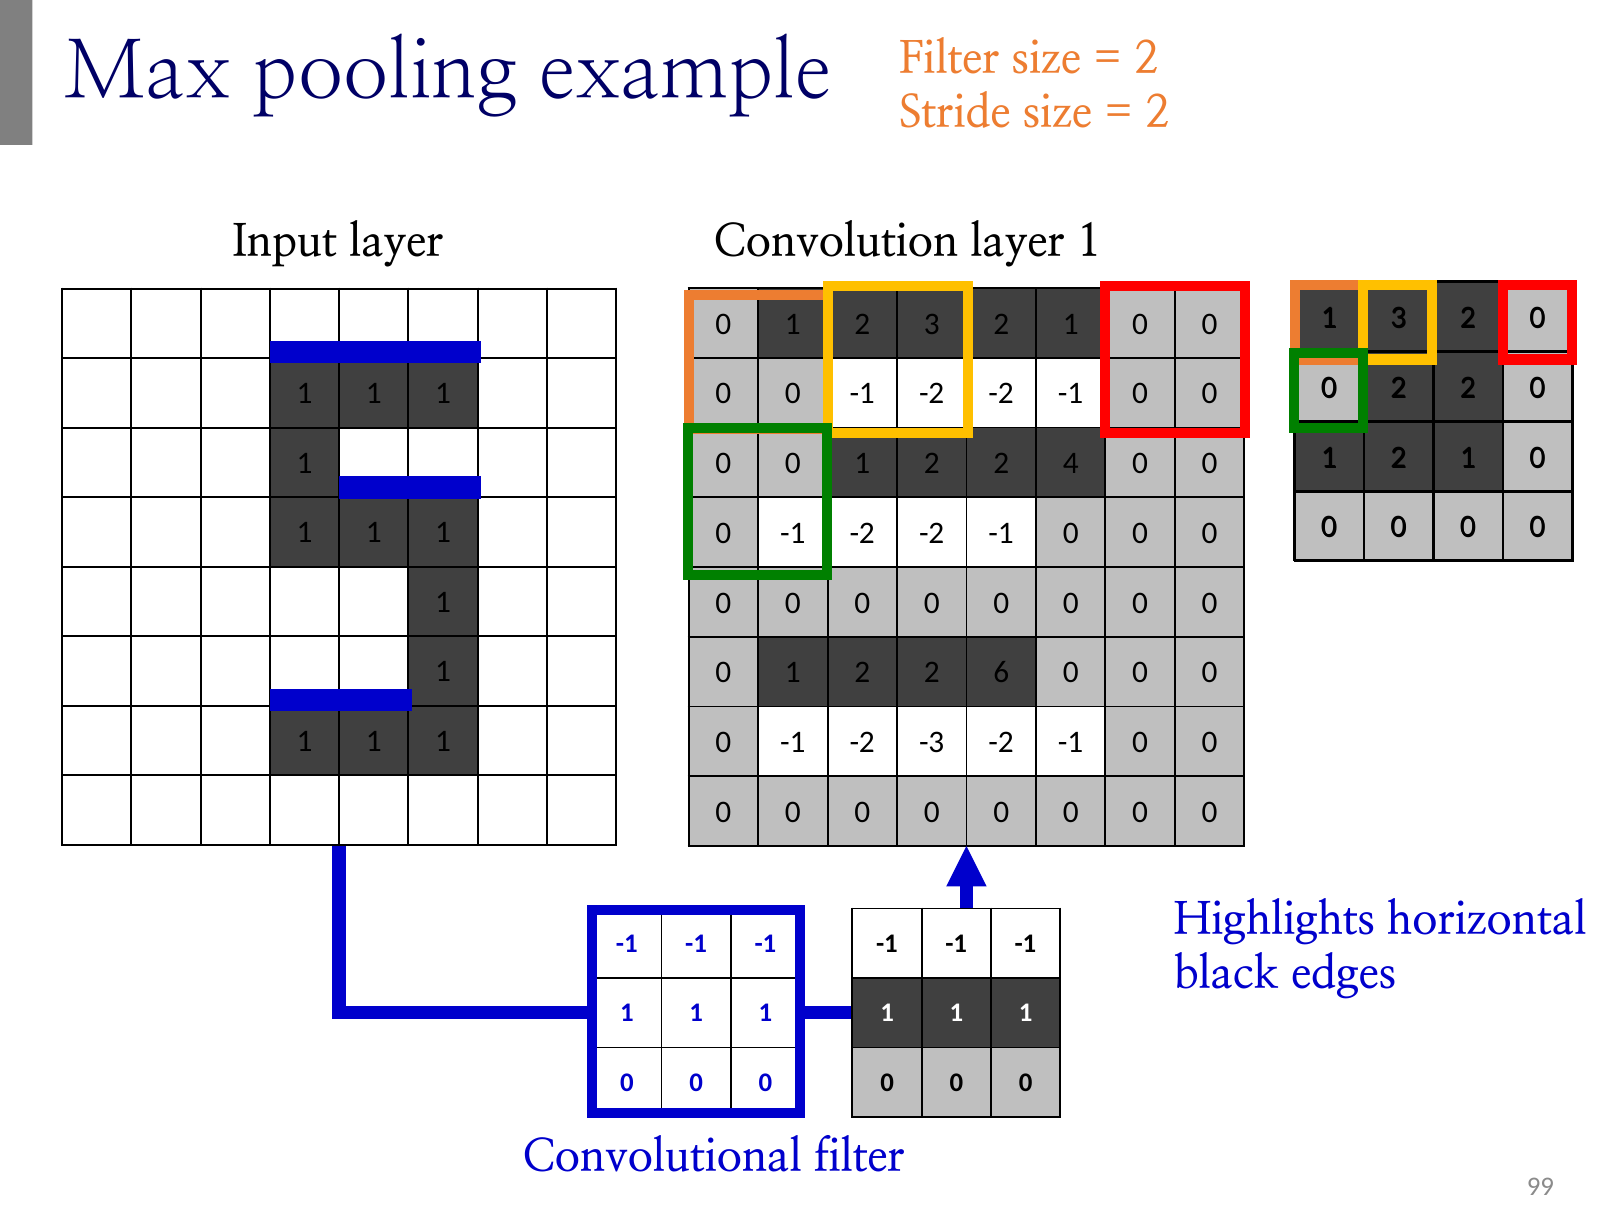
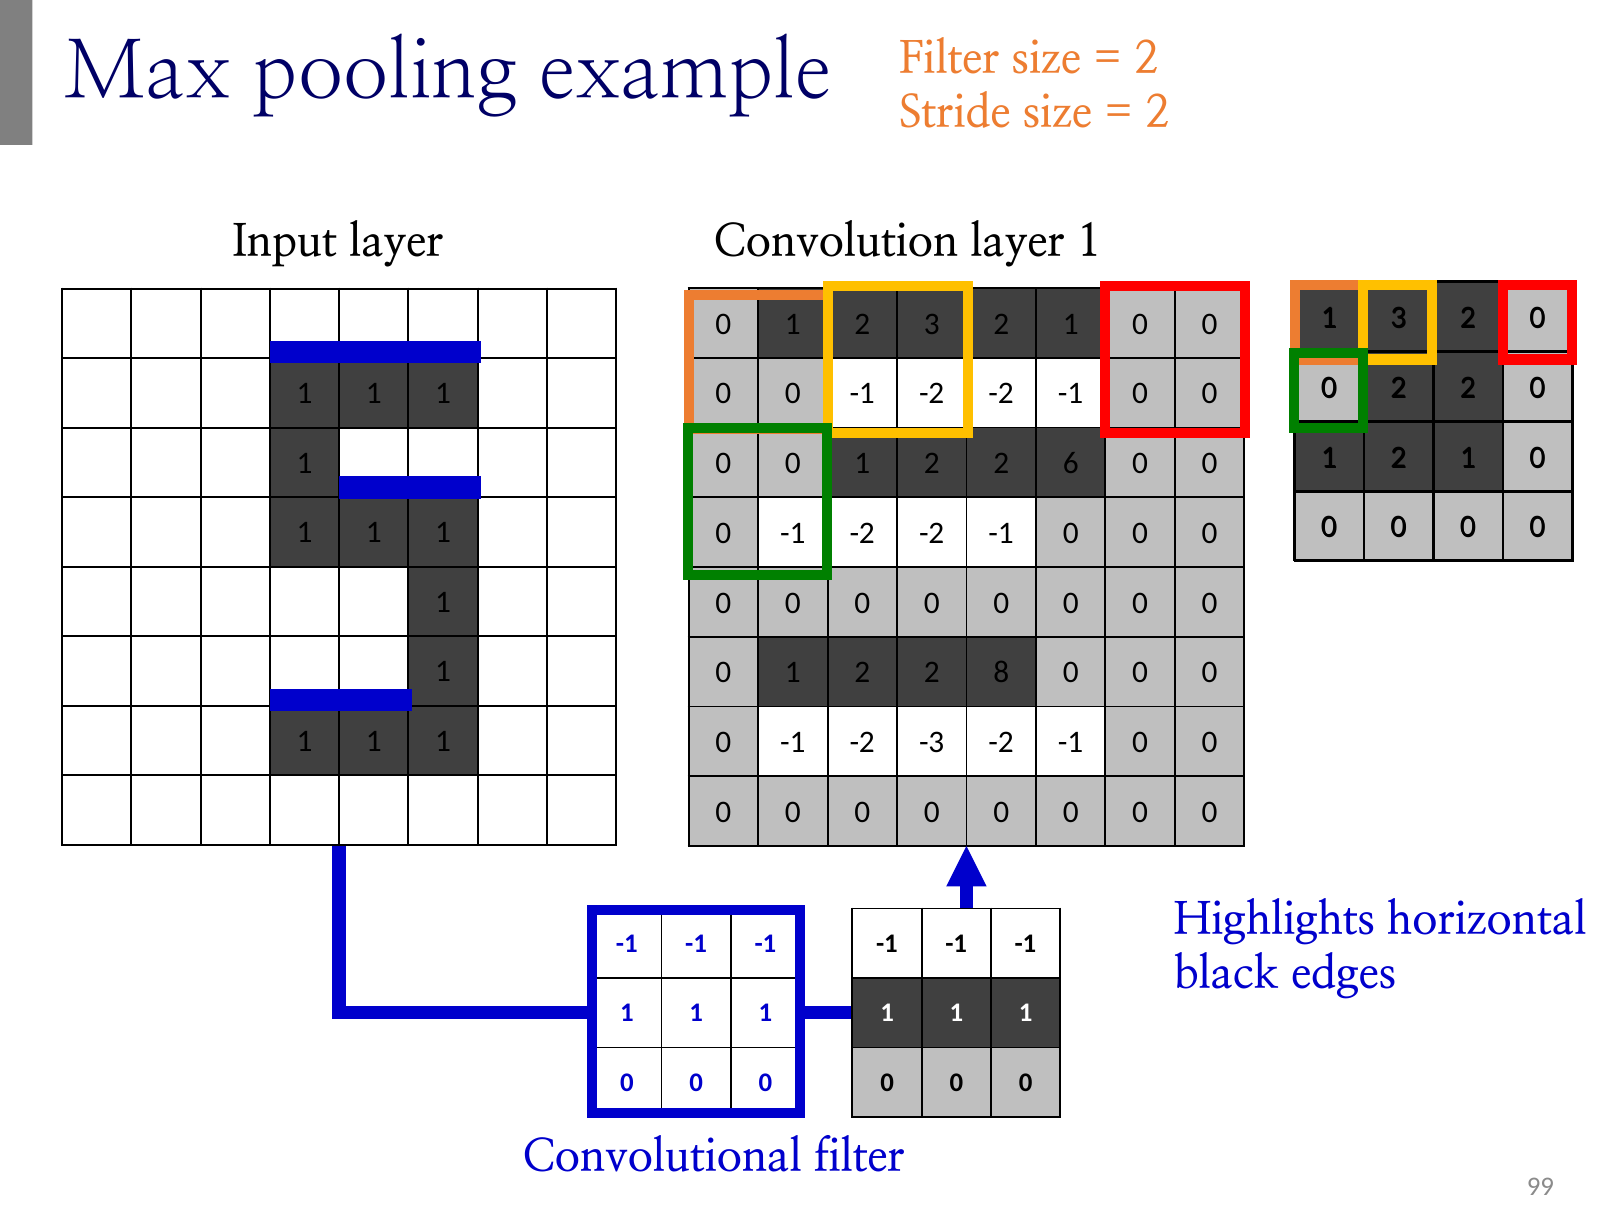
4: 4 -> 6 (1071, 463)
6: 6 -> 8 (1001, 673)
